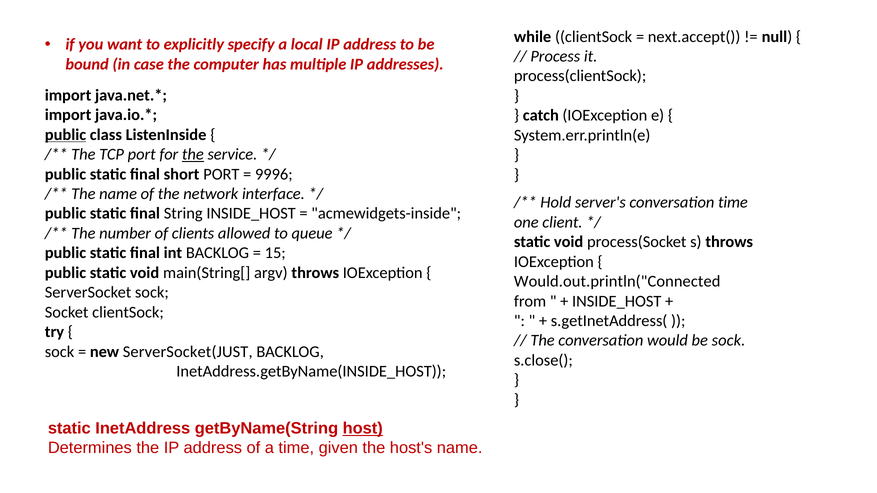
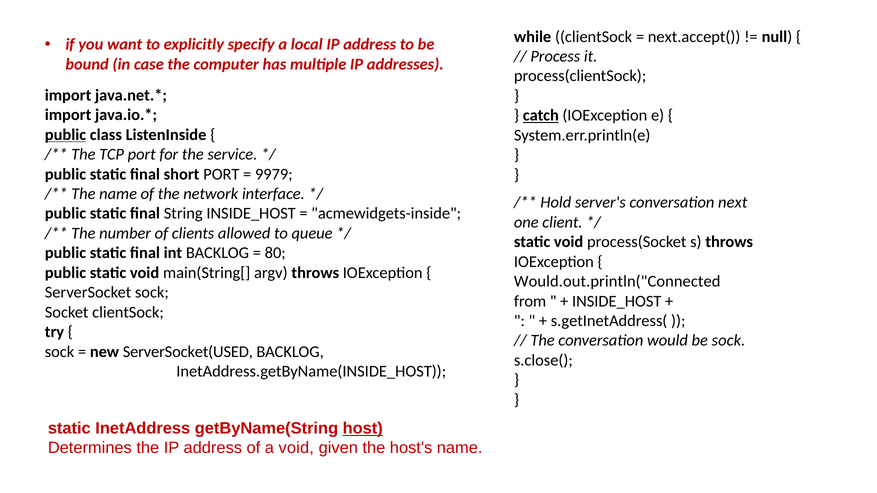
catch underline: none -> present (541, 116)
the underline: present -> none (193, 155)
9996: 9996 -> 9979 (274, 174)
conversation time: time -> next (733, 203)
15: 15 -> 80 (275, 253)
ServerSocket(JUST: ServerSocket(JUST -> ServerSocket(USED (188, 352)
a time: time -> void (296, 448)
